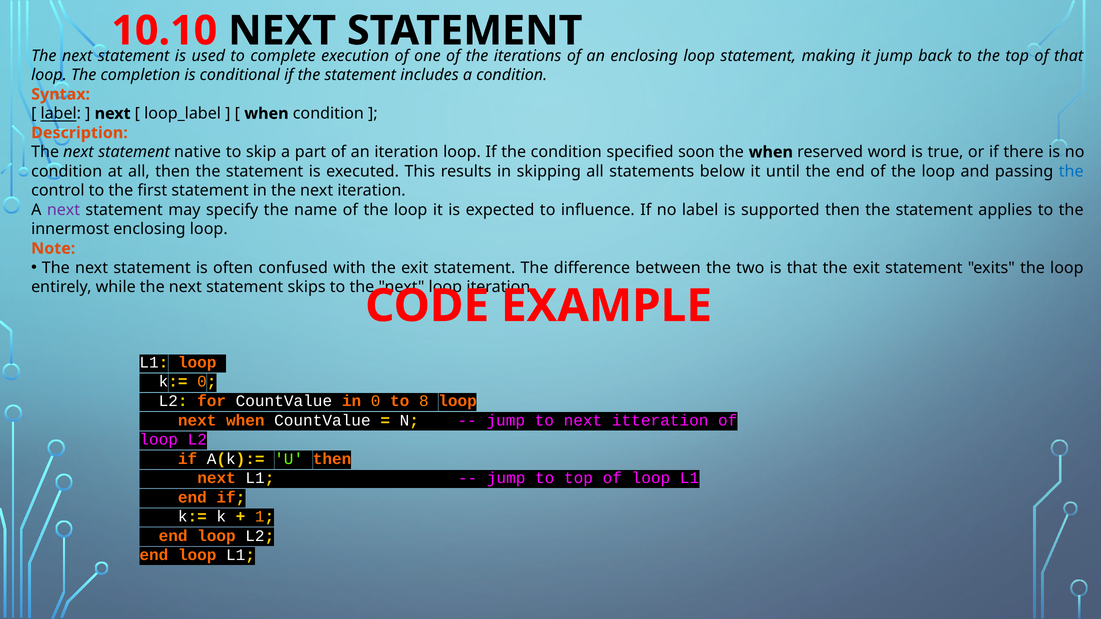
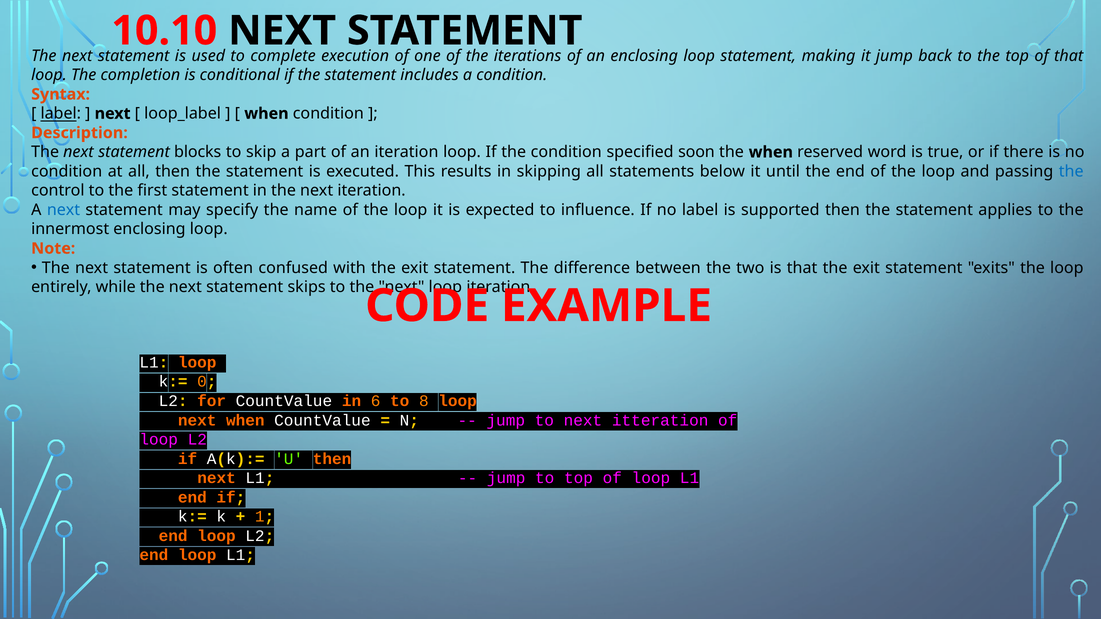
native: native -> blocks (198, 152)
next colour: purple -> blue (64, 210)
in 0: 0 -> 6 (376, 401)
